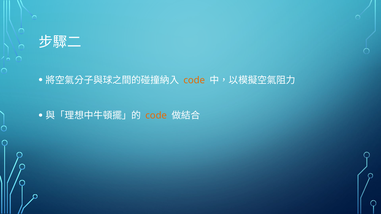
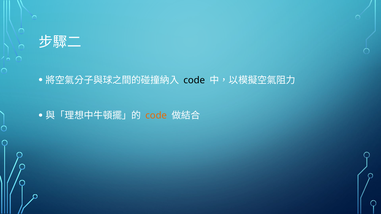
code colour: orange -> black (194, 80)
